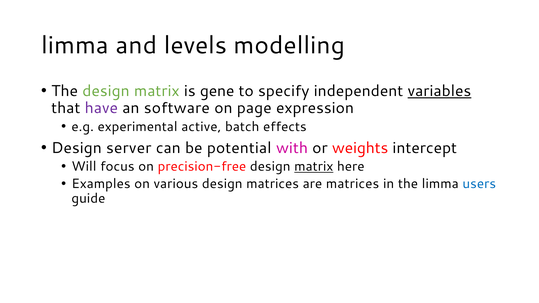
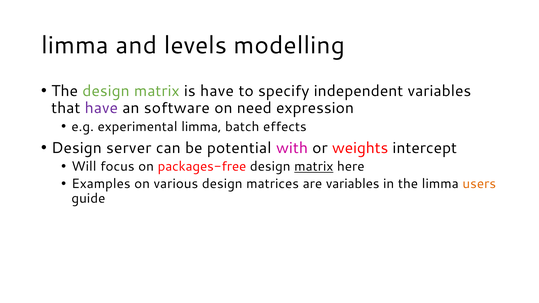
is gene: gene -> have (217, 91)
variables underline: present -> none (439, 91)
page: page -> need (254, 108)
experimental active: active -> limma (201, 127)
precision-free: precision-free -> packages-free (202, 167)
are matrices: matrices -> variables (353, 184)
users colour: blue -> orange (479, 184)
